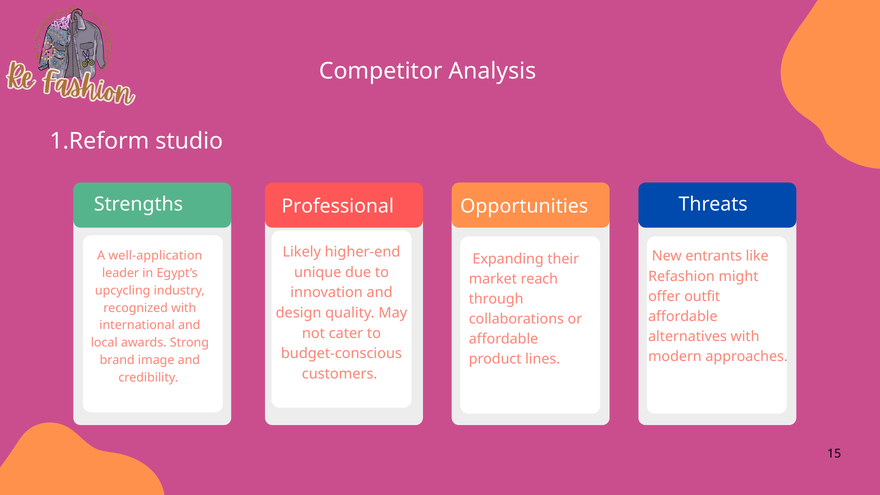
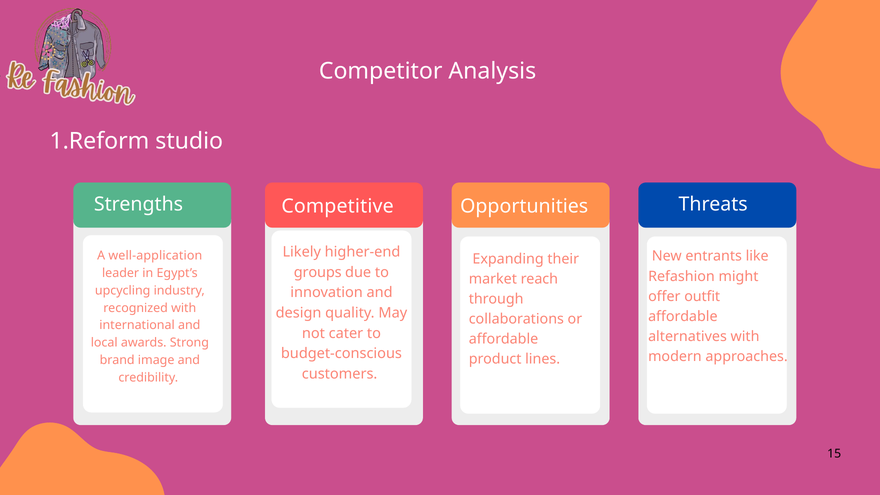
Professional: Professional -> Competitive (338, 206)
unique: unique -> groups (318, 272)
